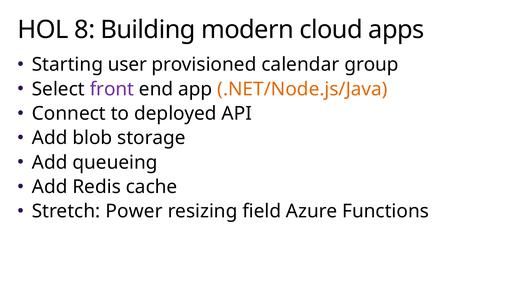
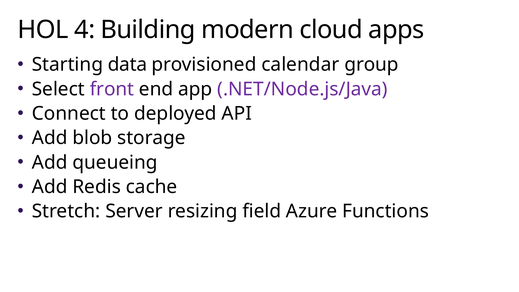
8: 8 -> 4 (85, 30)
user: user -> data (127, 65)
.NET/Node.js/Java colour: orange -> purple (302, 89)
Power: Power -> Server (134, 211)
